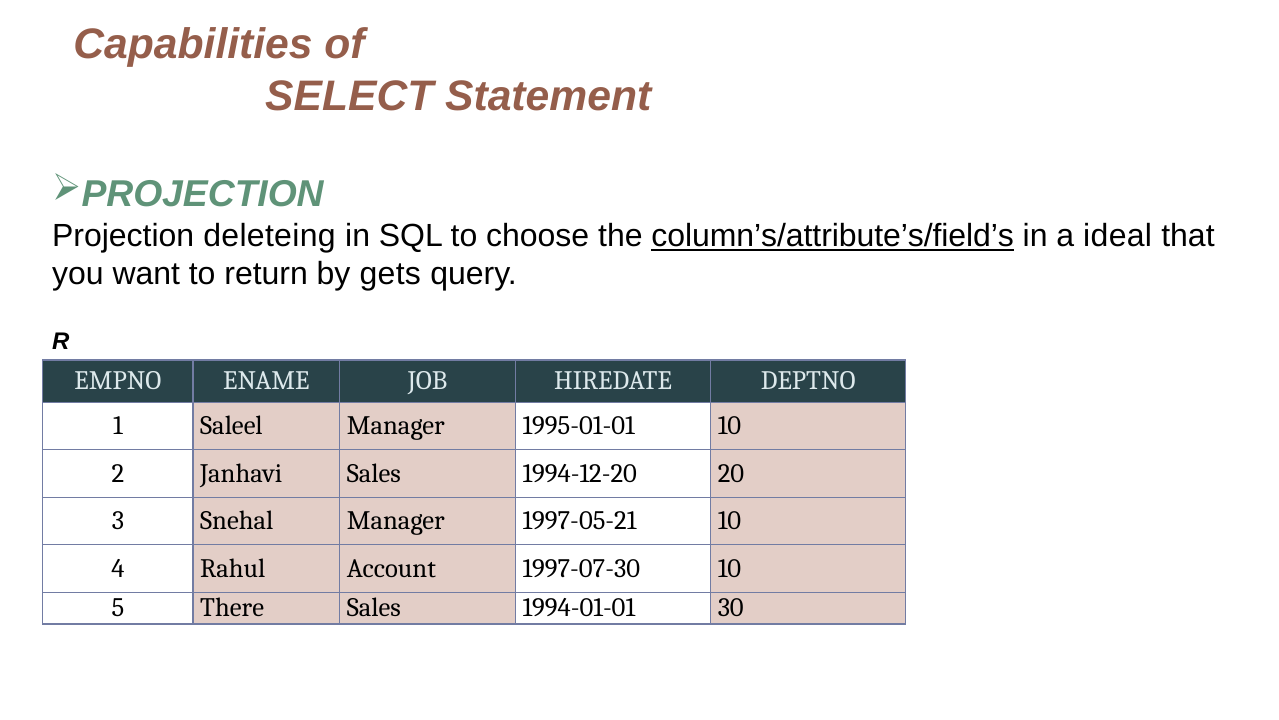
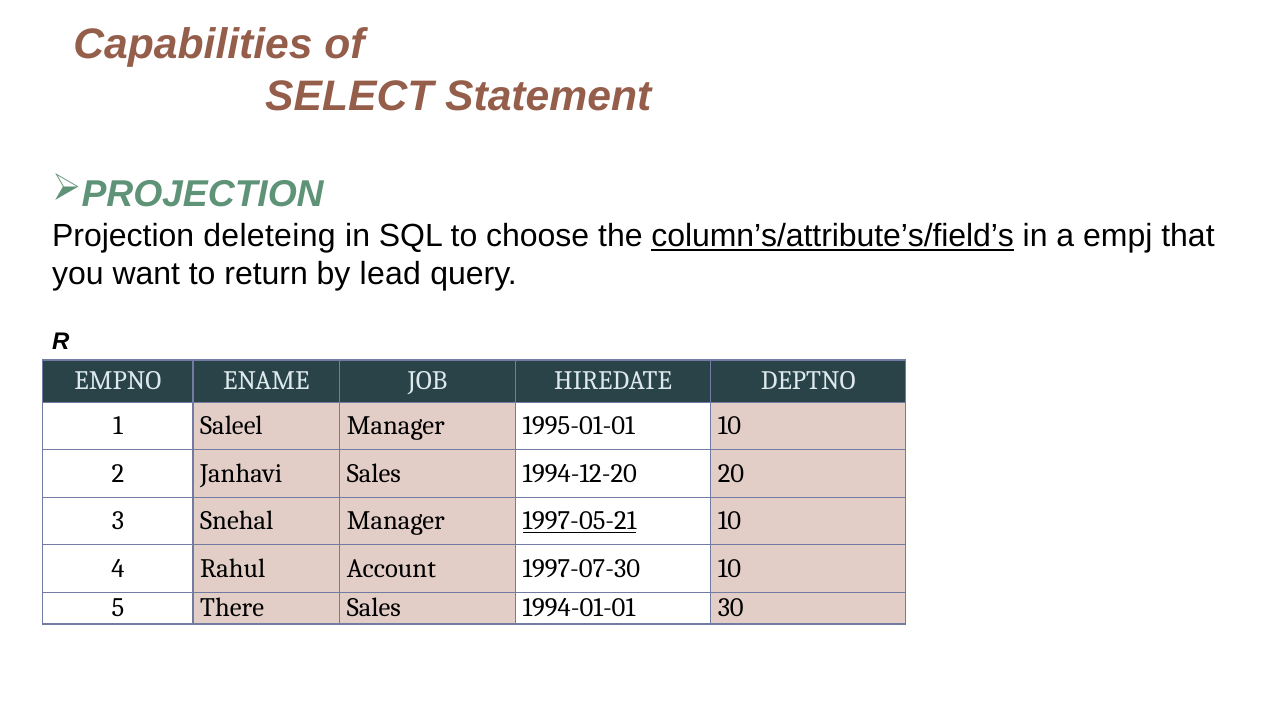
ideal: ideal -> empj (1118, 236)
gets: gets -> lead (390, 274)
1997-05-21 underline: none -> present (580, 521)
